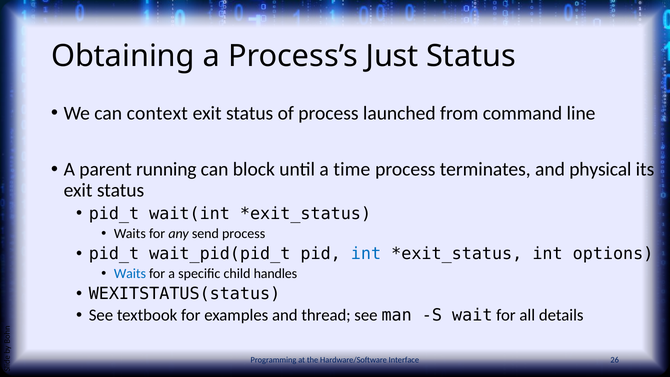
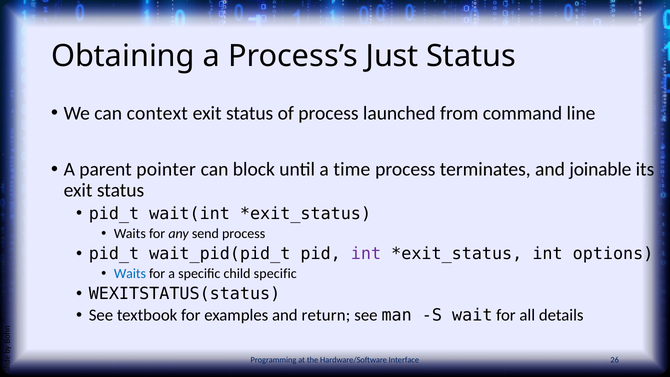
running: running -> pointer (166, 169)
physical: physical -> joinable (600, 169)
int colour: blue -> purple (366, 254)
child handles: handles -> specific (275, 274)
thread: thread -> return (326, 315)
